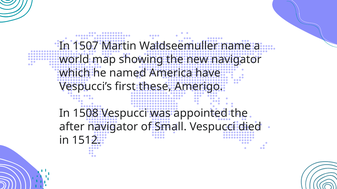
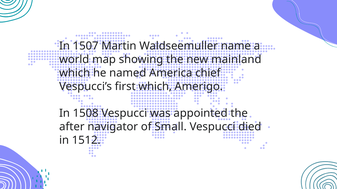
new navigator: navigator -> mainland (236, 60)
have: have -> chief (208, 73)
first these: these -> which (155, 87)
